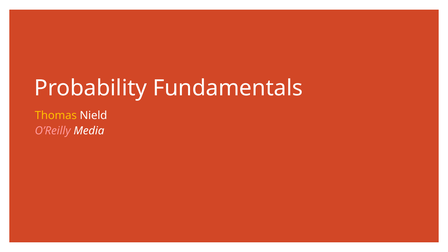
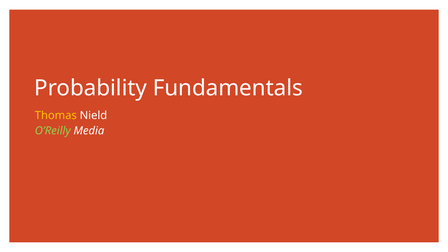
O’Reilly colour: pink -> light green (53, 131)
